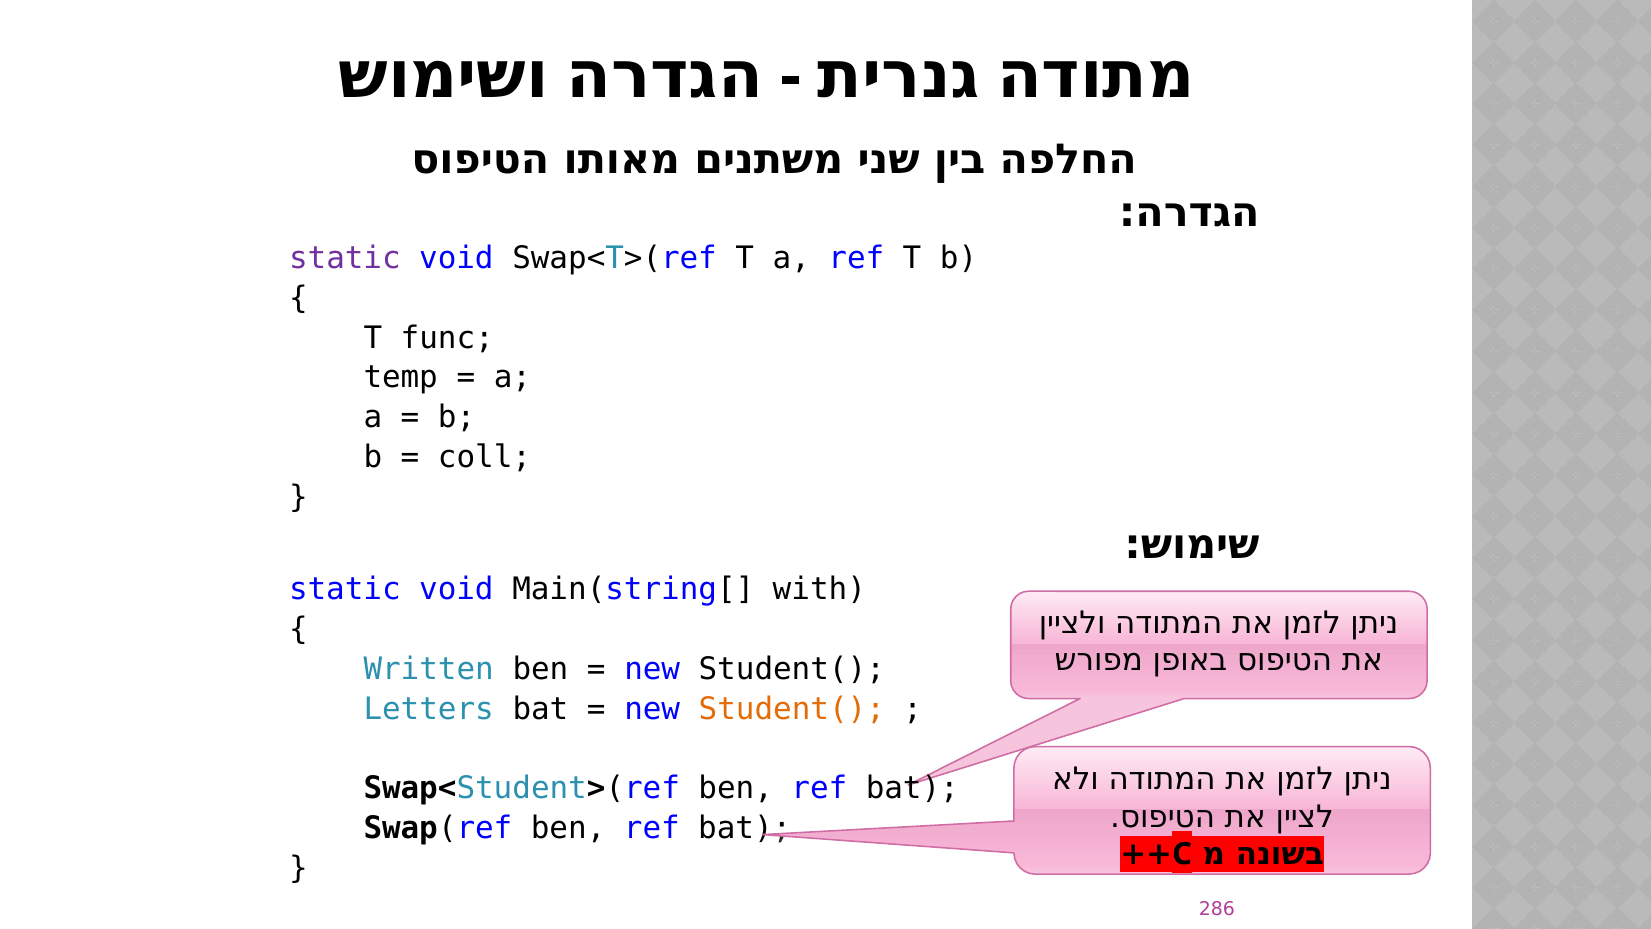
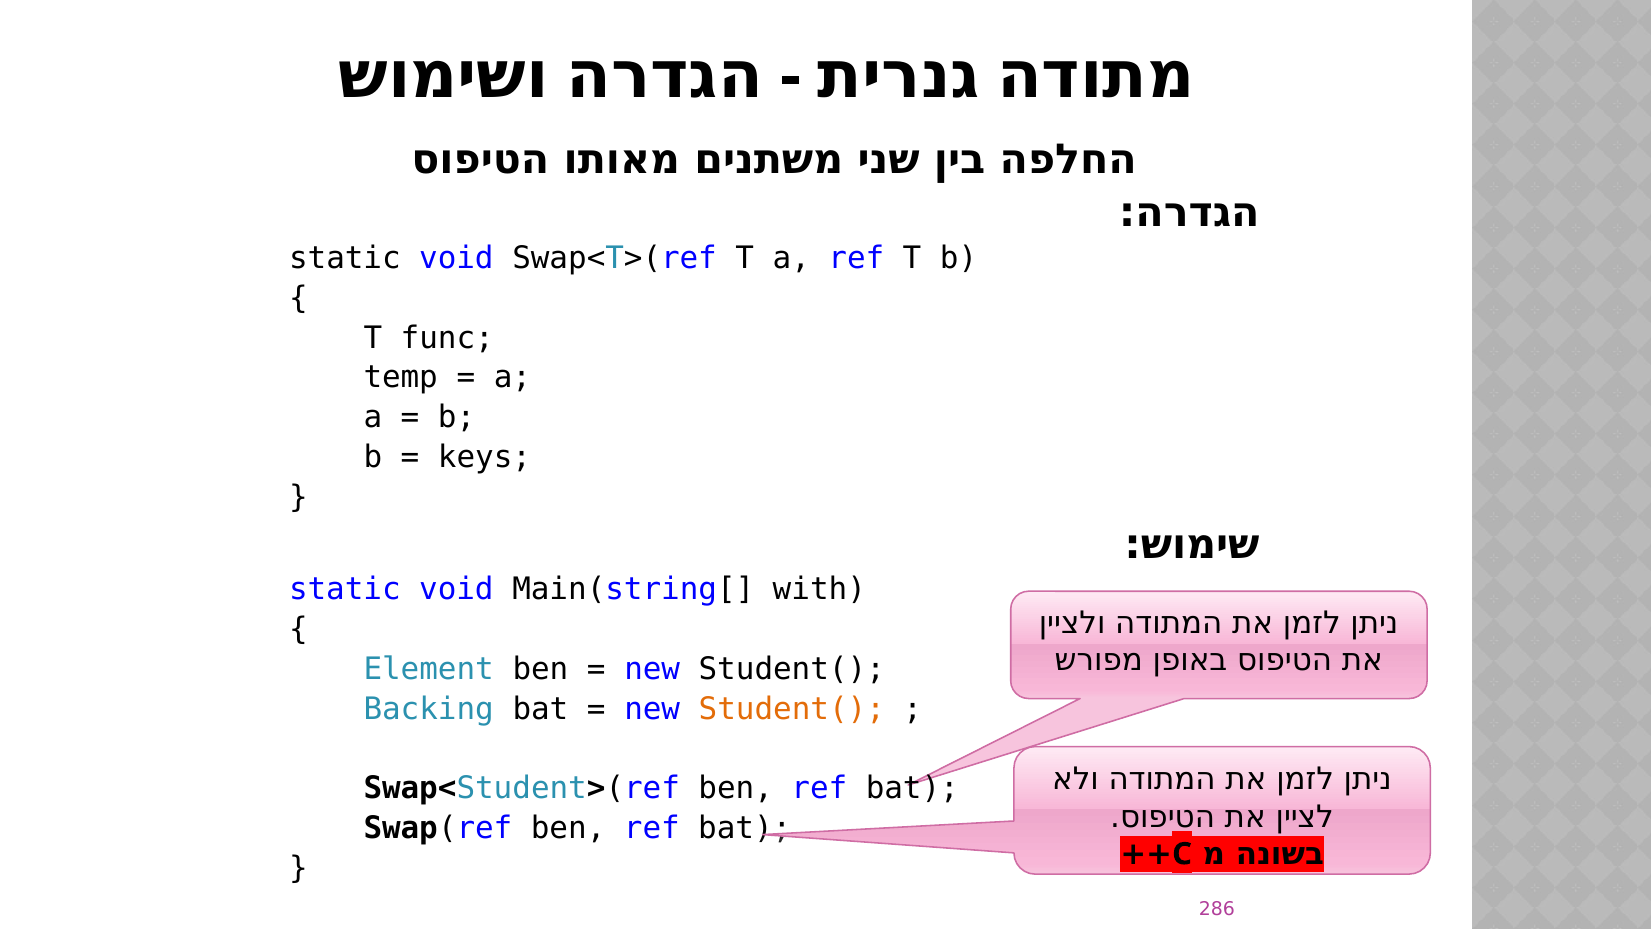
static colour: purple -> black (345, 258)
coll: coll -> keys (485, 457)
Written: Written -> Element (429, 669)
Letters: Letters -> Backing (429, 709)
